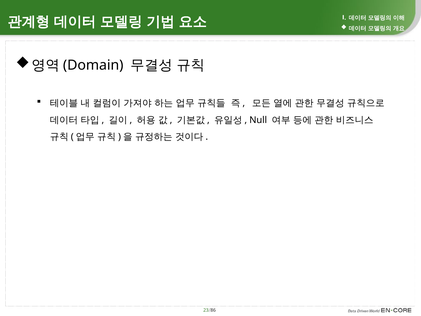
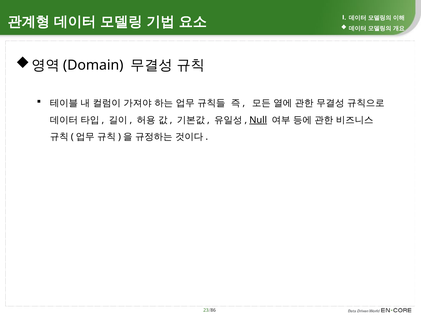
Null underline: none -> present (258, 120)
